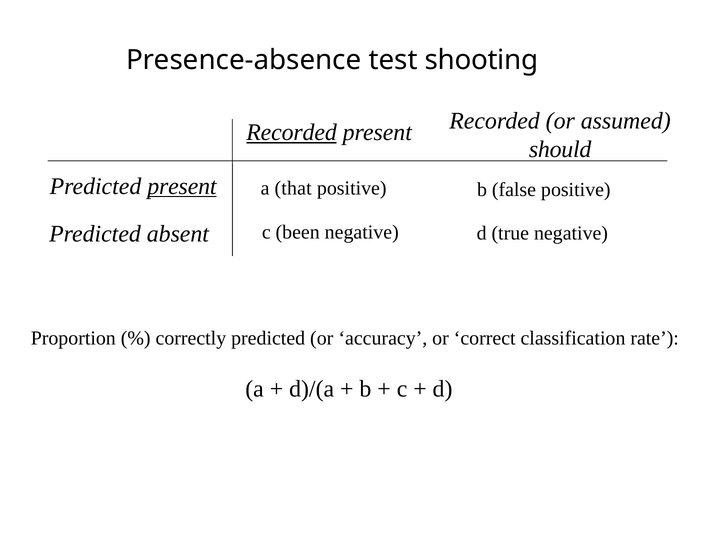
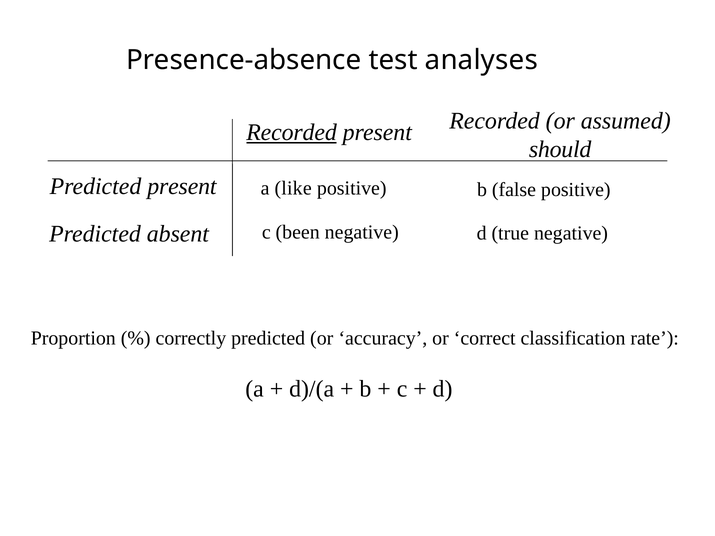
shooting: shooting -> analyses (481, 60)
present underline: present -> none (182, 186)
that: that -> like (293, 188)
